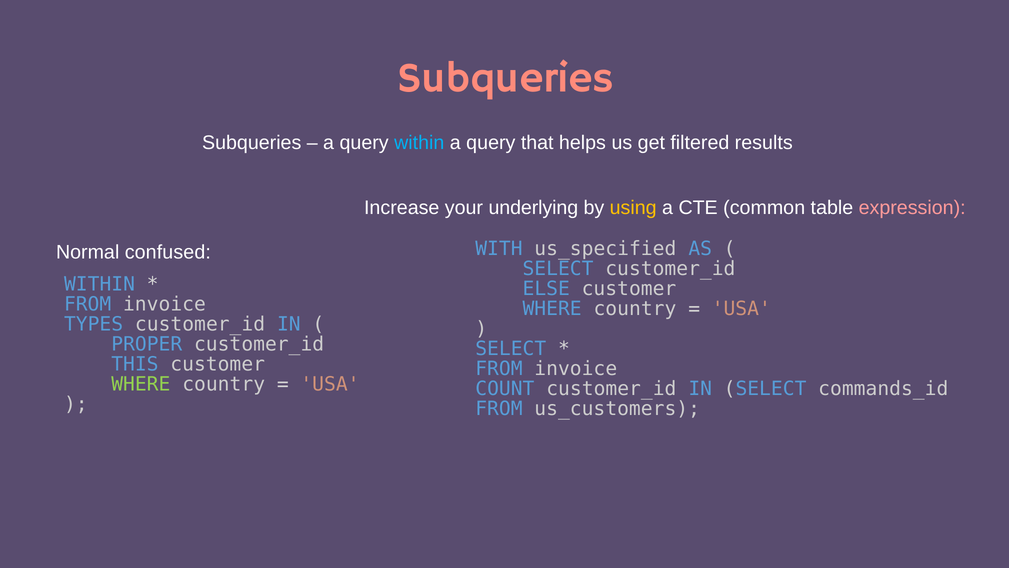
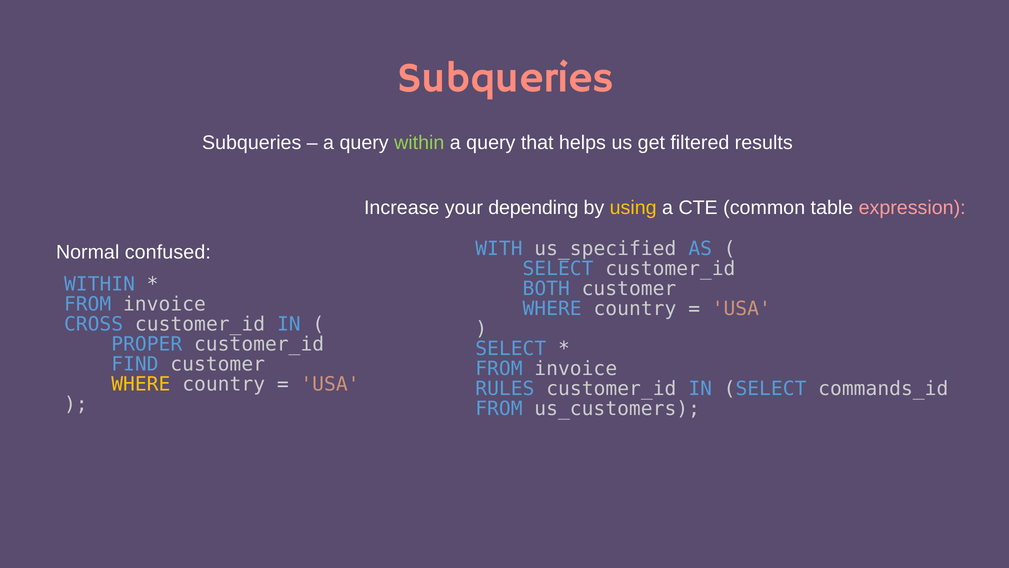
within colour: light blue -> light green (419, 143)
underlying: underlying -> depending (533, 208)
ELSE: ELSE -> BOTH (546, 288)
TYPES: TYPES -> CROSS (94, 324)
THIS: THIS -> FIND (135, 364)
WHERE colour: light green -> yellow (141, 384)
COUNT: COUNT -> RULES (505, 388)
